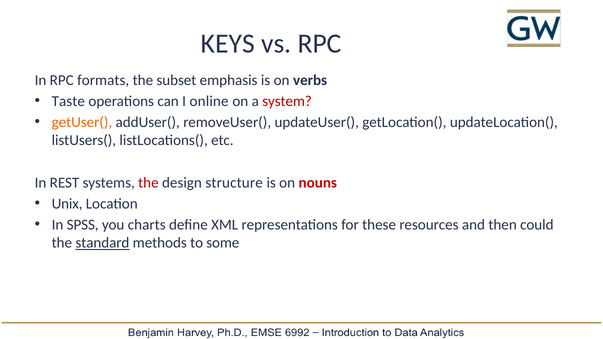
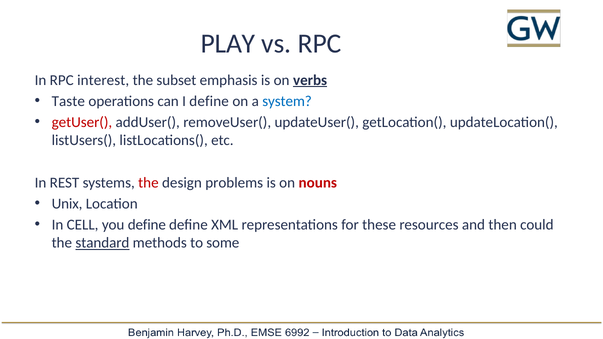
KEYS: KEYS -> PLAY (228, 44)
formats: formats -> interest (103, 80)
verbs underline: none -> present (310, 80)
I online: online -> define (209, 101)
system colour: red -> blue (287, 101)
getUser( colour: orange -> red (82, 122)
structure: structure -> problems (234, 183)
SPSS: SPSS -> CELL (83, 225)
you charts: charts -> define (147, 225)
